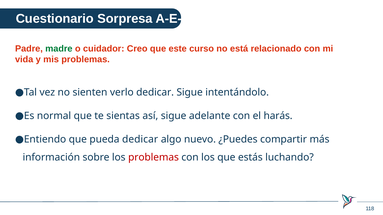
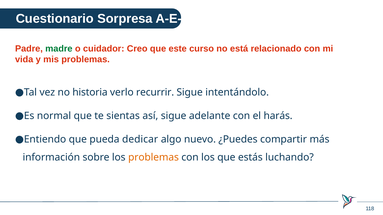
sienten: sienten -> historia (90, 92)
verlo dedicar: dedicar -> recurrir (155, 92)
problemas colour: red -> orange (153, 158)
